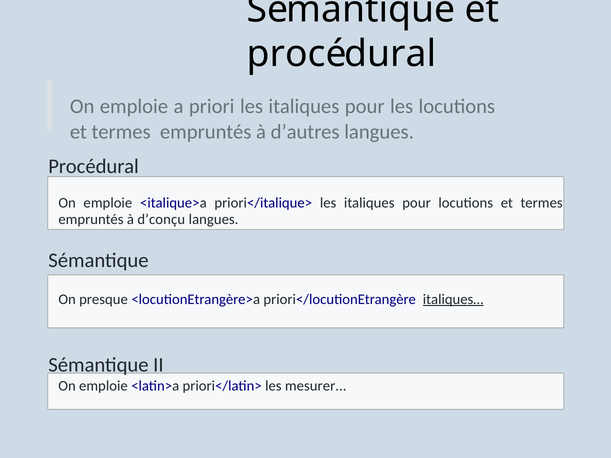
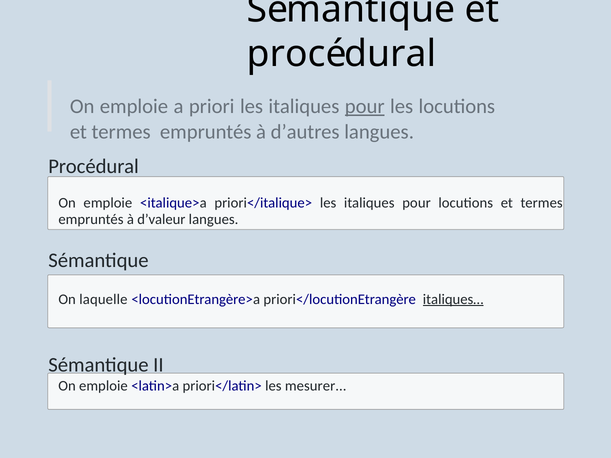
pour underline: none -> present (365, 106)
d’conçu: d’conçu -> d’valeur (161, 220)
presque: presque -> laquelle (103, 299)
